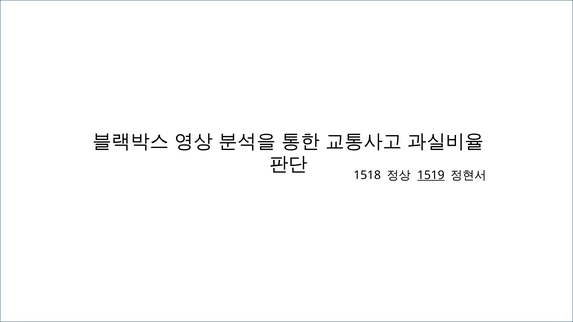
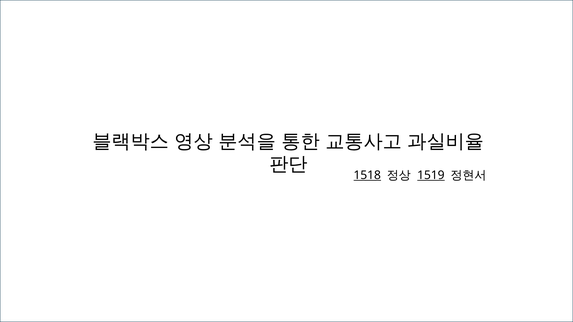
1518 underline: none -> present (367, 175)
